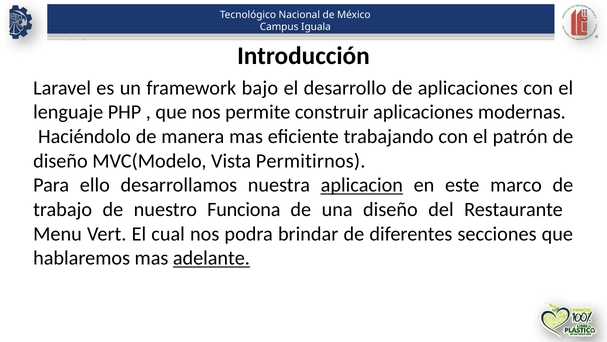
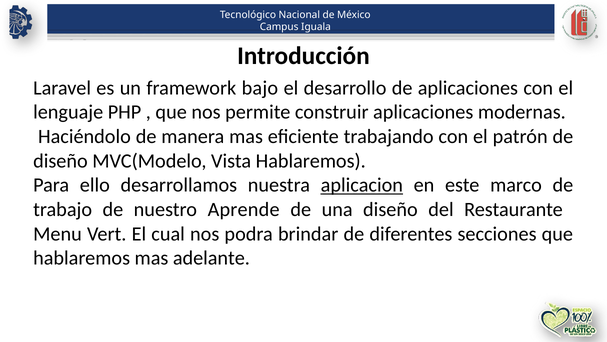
Vista Permitirnos: Permitirnos -> Hablaremos (311, 161)
Funciona: Funciona -> Aprende (244, 209)
adelante underline: present -> none (211, 258)
